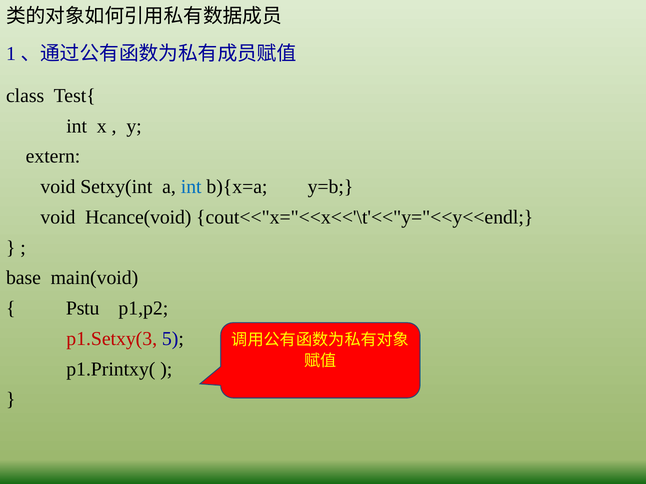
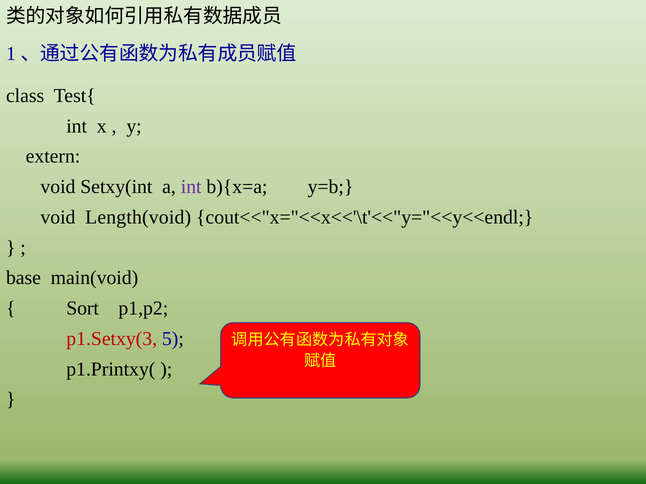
int colour: blue -> purple (191, 187)
Hcance(void: Hcance(void -> Length(void (138, 217)
Pstu: Pstu -> Sort (83, 309)
